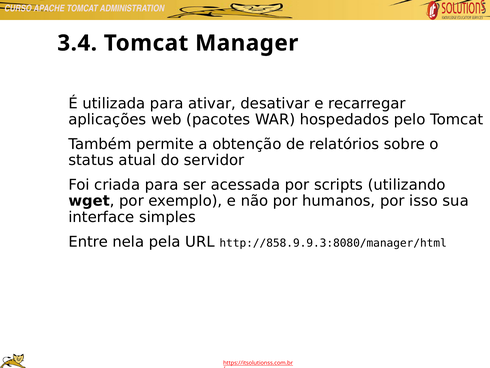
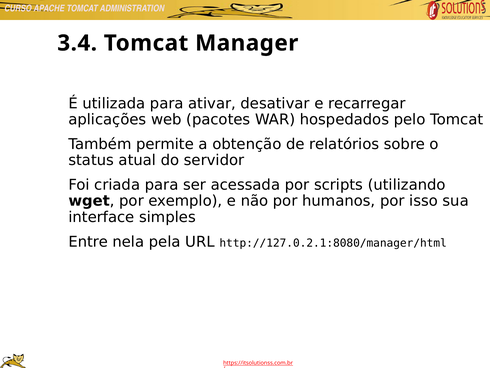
http://858.9.9.3:8080/manager/html: http://858.9.9.3:8080/manager/html -> http://127.0.2.1:8080/manager/html (333, 243)
